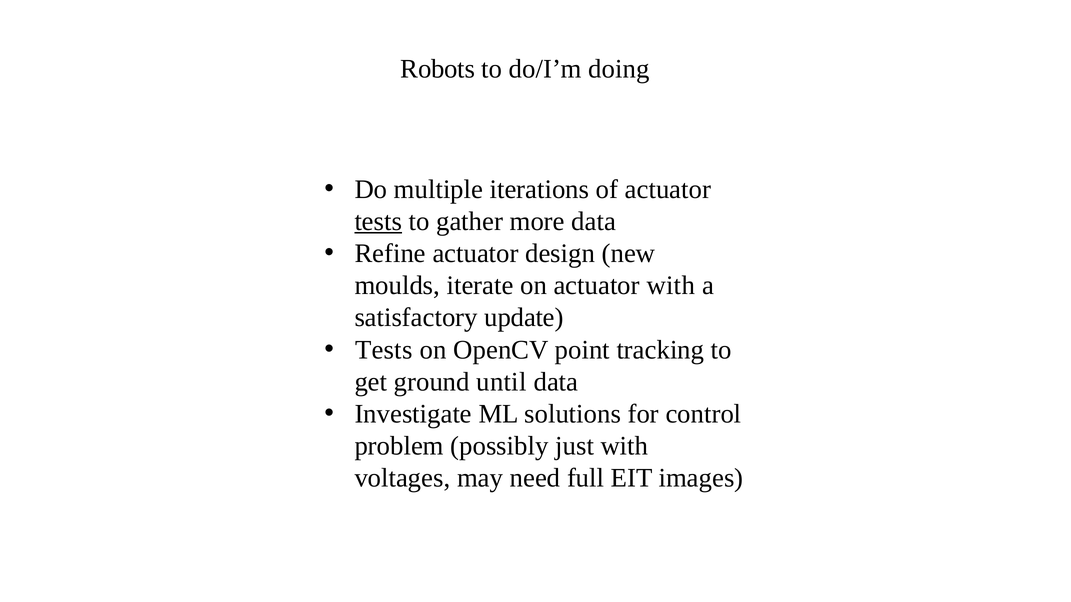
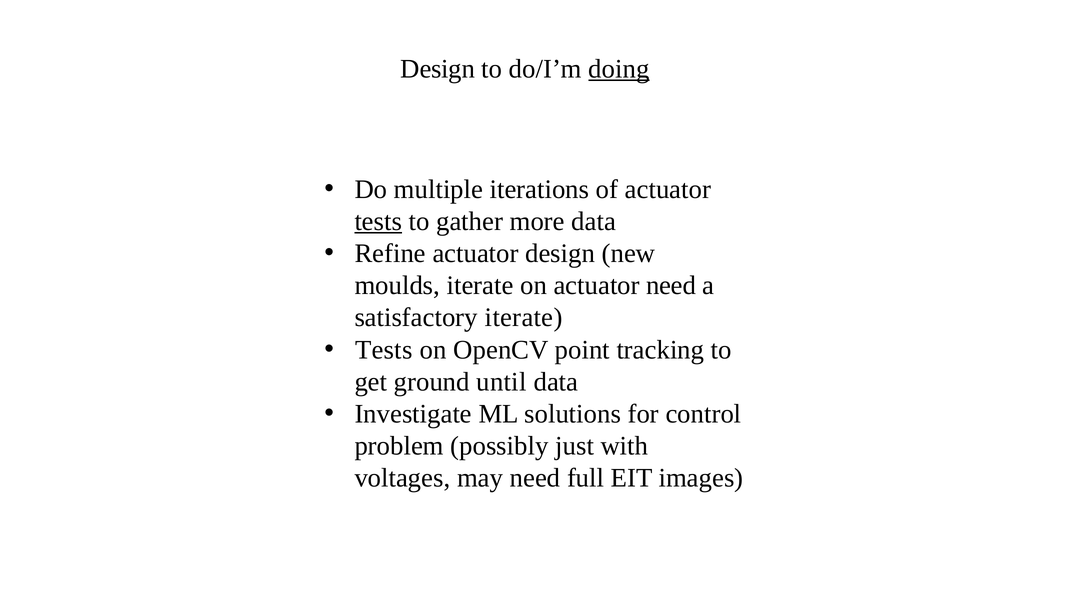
Robots: Robots -> Design (438, 69)
doing underline: none -> present (619, 69)
actuator with: with -> need (671, 286)
satisfactory update: update -> iterate (524, 318)
